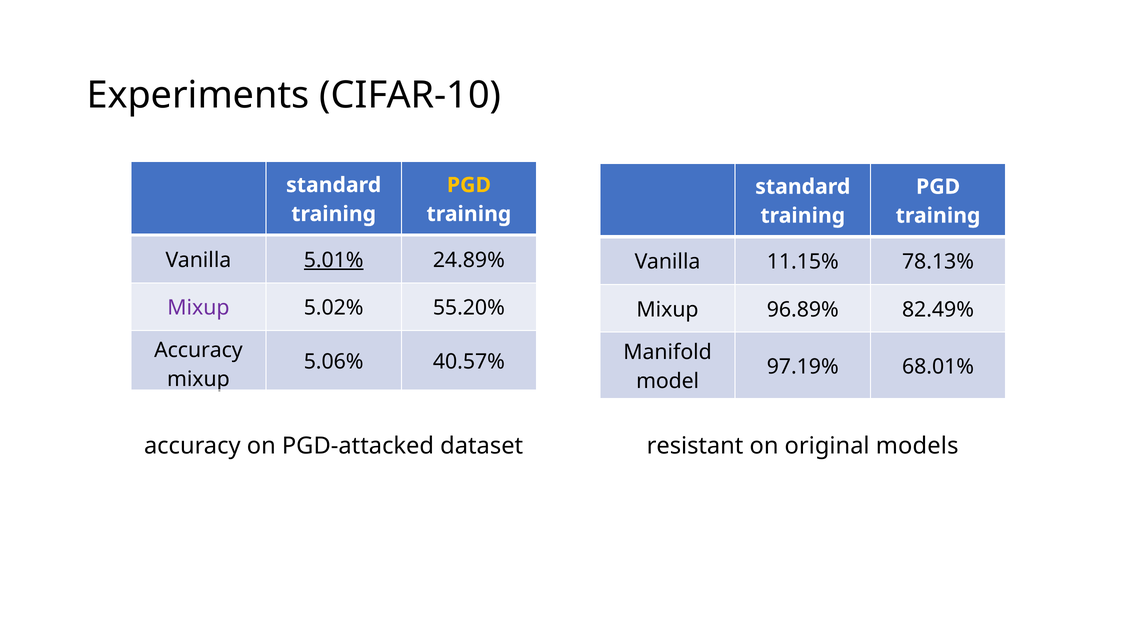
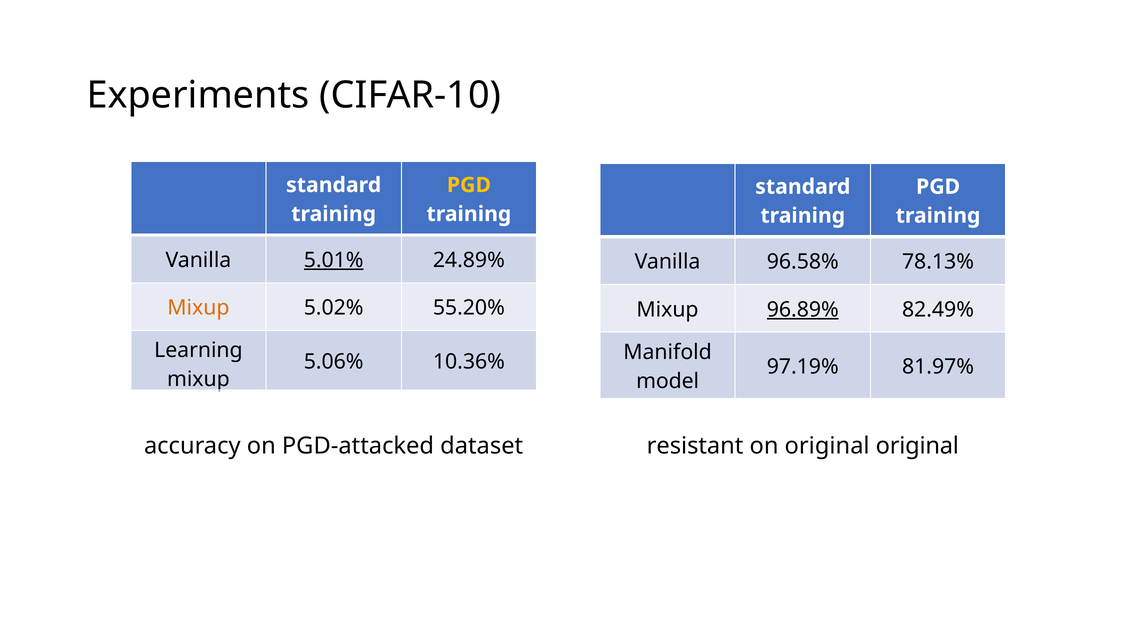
11.15%: 11.15% -> 96.58% (803, 262)
Mixup colour: purple -> orange (198, 308)
96.89% underline: none -> present (803, 310)
Accuracy: Accuracy -> Learning (198, 351)
40.57%: 40.57% -> 10.36% (469, 362)
68.01%: 68.01% -> 81.97% (938, 367)
original models: models -> original (917, 446)
